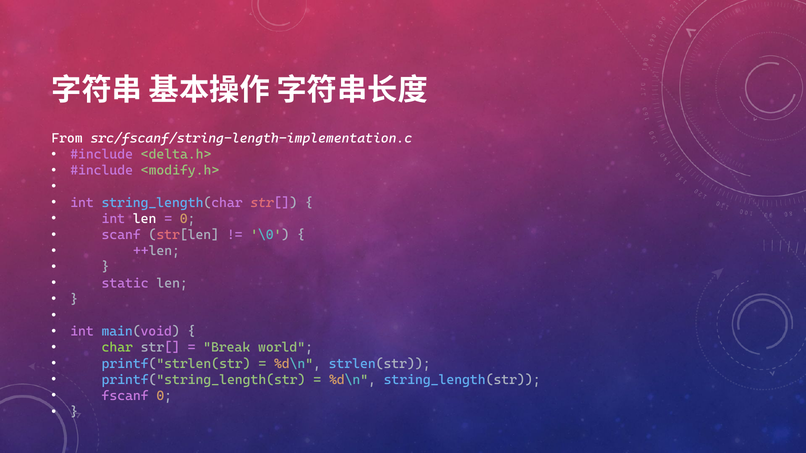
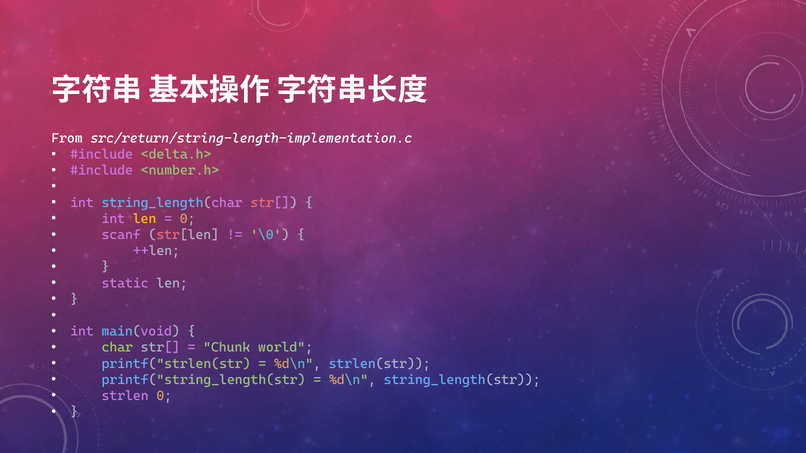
src/fscanf/string-length-implementation.c: src/fscanf/string-length-implementation.c -> src/return/string-length-implementation.c (251, 138)
<modify.h>: <modify.h> -> <number.h> (180, 171)
len colour: white -> yellow (145, 219)
Break: Break -> Chunk (227, 348)
fscanf: fscanf -> strlen (125, 396)
